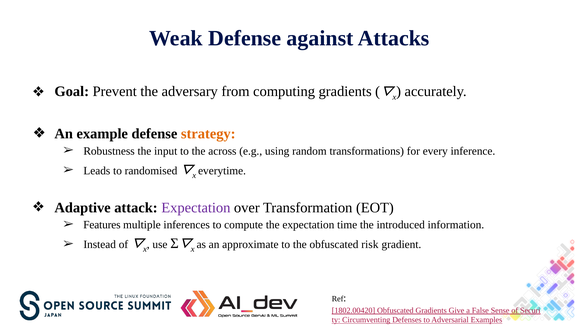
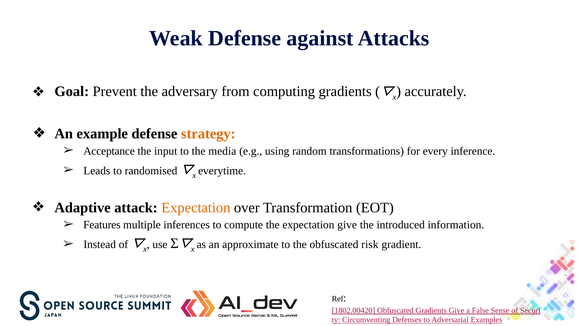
Robustness: Robustness -> Acceptance (109, 151)
across: across -> media (222, 151)
Expectation colour: purple -> orange (196, 207)
expectation time: time -> give (347, 225)
